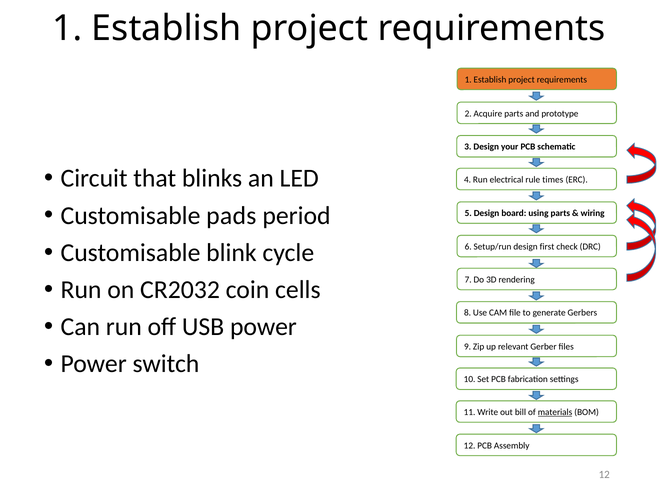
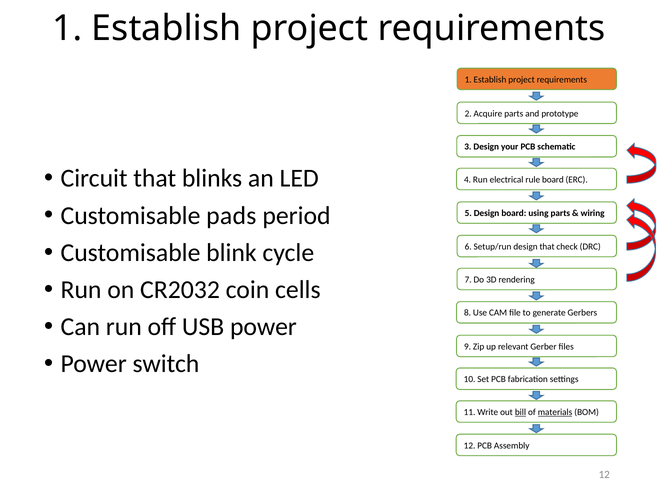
rule times: times -> board (553, 179)
design first: first -> that (547, 246)
bill underline: none -> present (520, 412)
